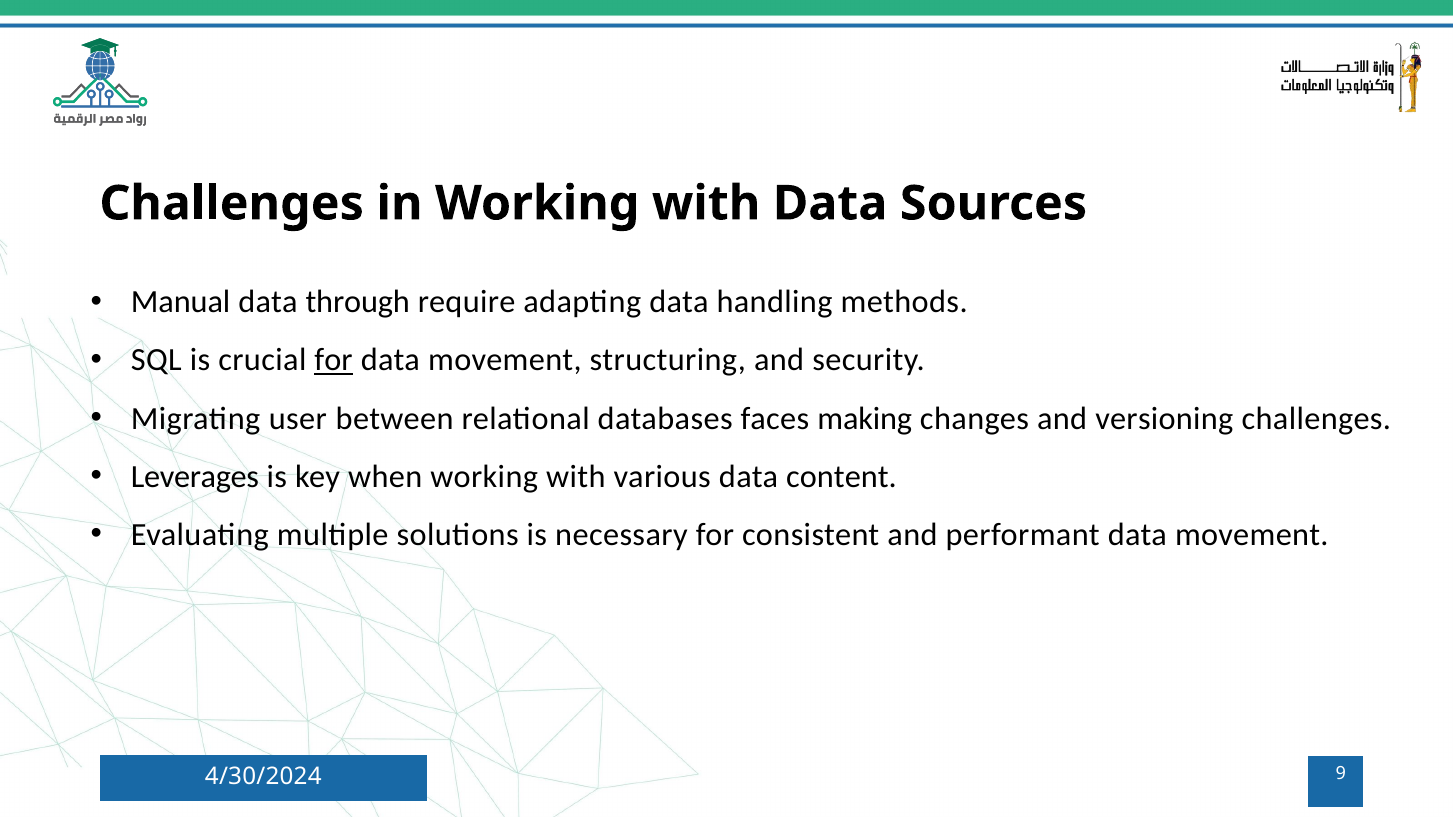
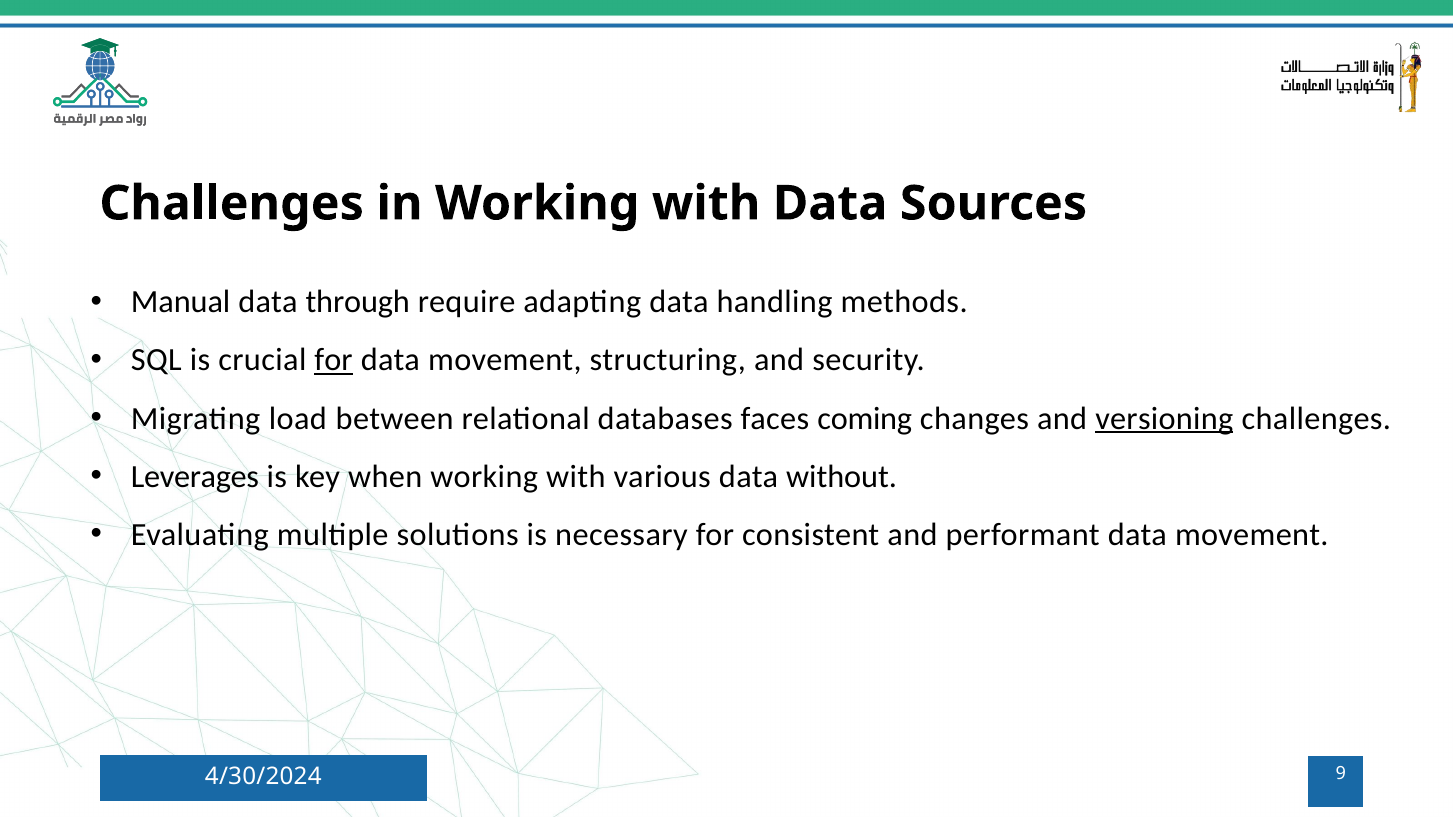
user: user -> load (298, 419)
making: making -> coming (865, 419)
versioning underline: none -> present (1164, 419)
content: content -> without (842, 477)
